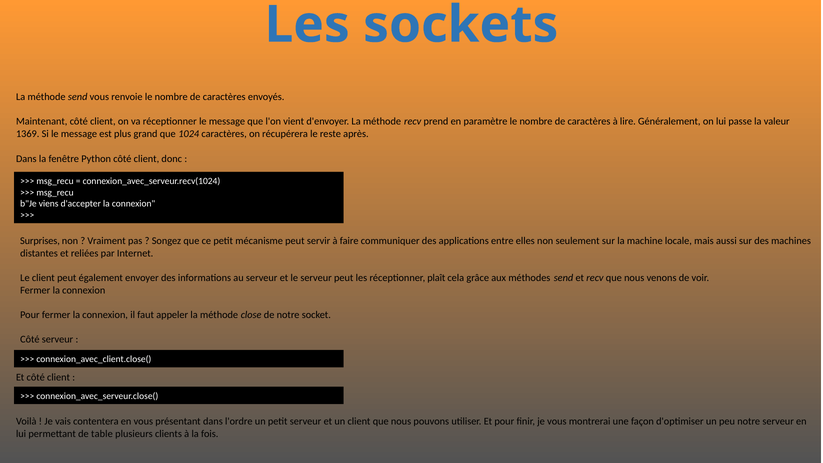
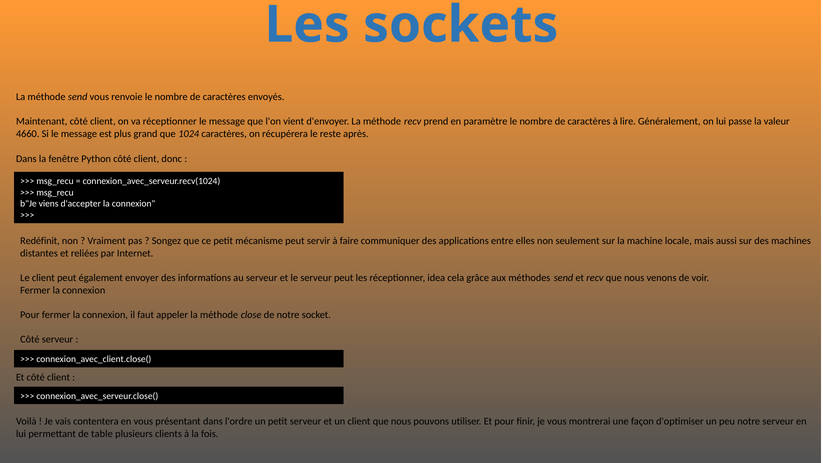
1369: 1369 -> 4660 (28, 134)
Surprises: Surprises -> Redéfinit (40, 241)
plaît: plaît -> idea (436, 278)
